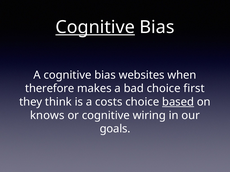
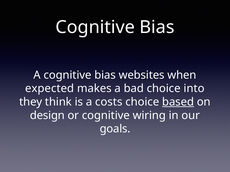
Cognitive underline: present -> none (95, 27)
therefore: therefore -> expected (50, 89)
first: first -> into (194, 89)
knows: knows -> design (47, 116)
